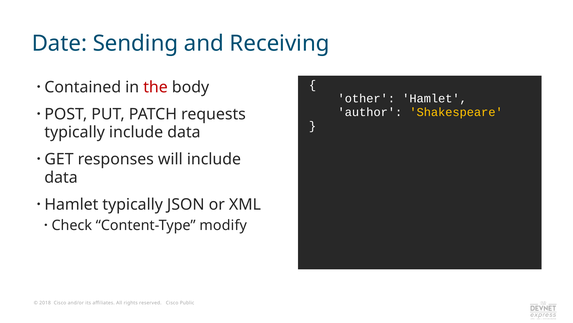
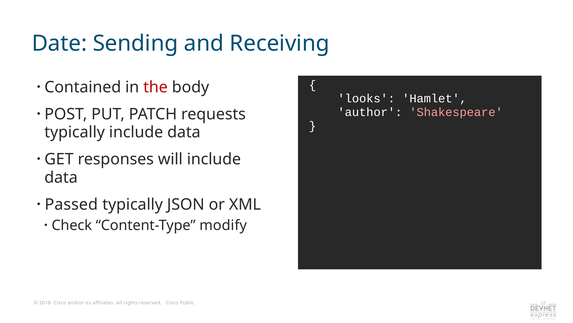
other: other -> looks (366, 98)
Shakespeare colour: yellow -> pink (456, 112)
Hamlet: Hamlet -> Passed (71, 204)
